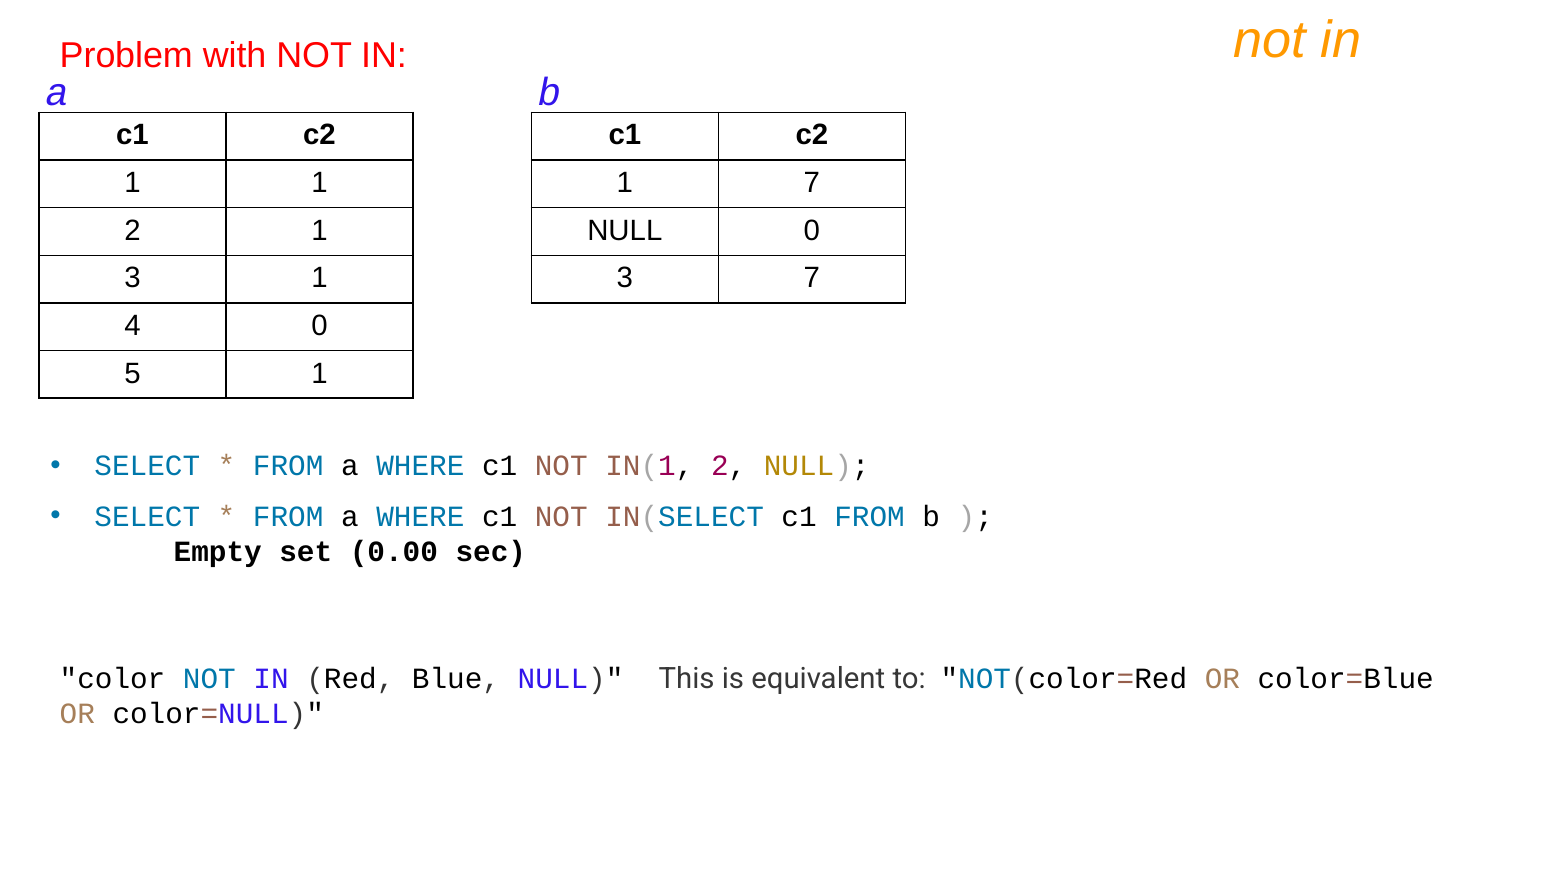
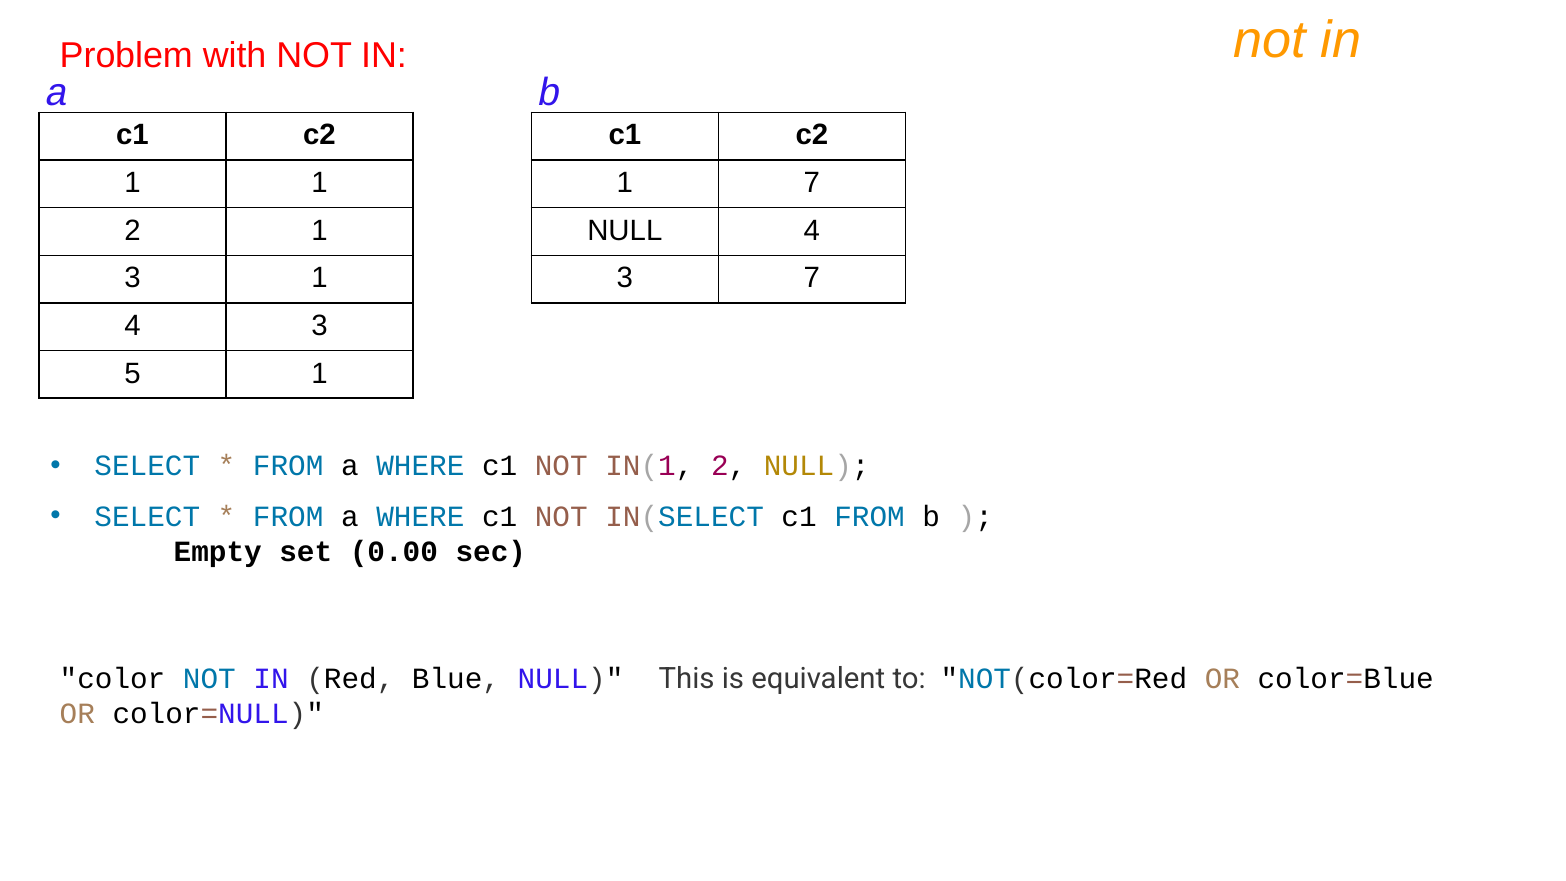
NULL 0: 0 -> 4 (812, 230)
0: 0 -> 3 (320, 326)
